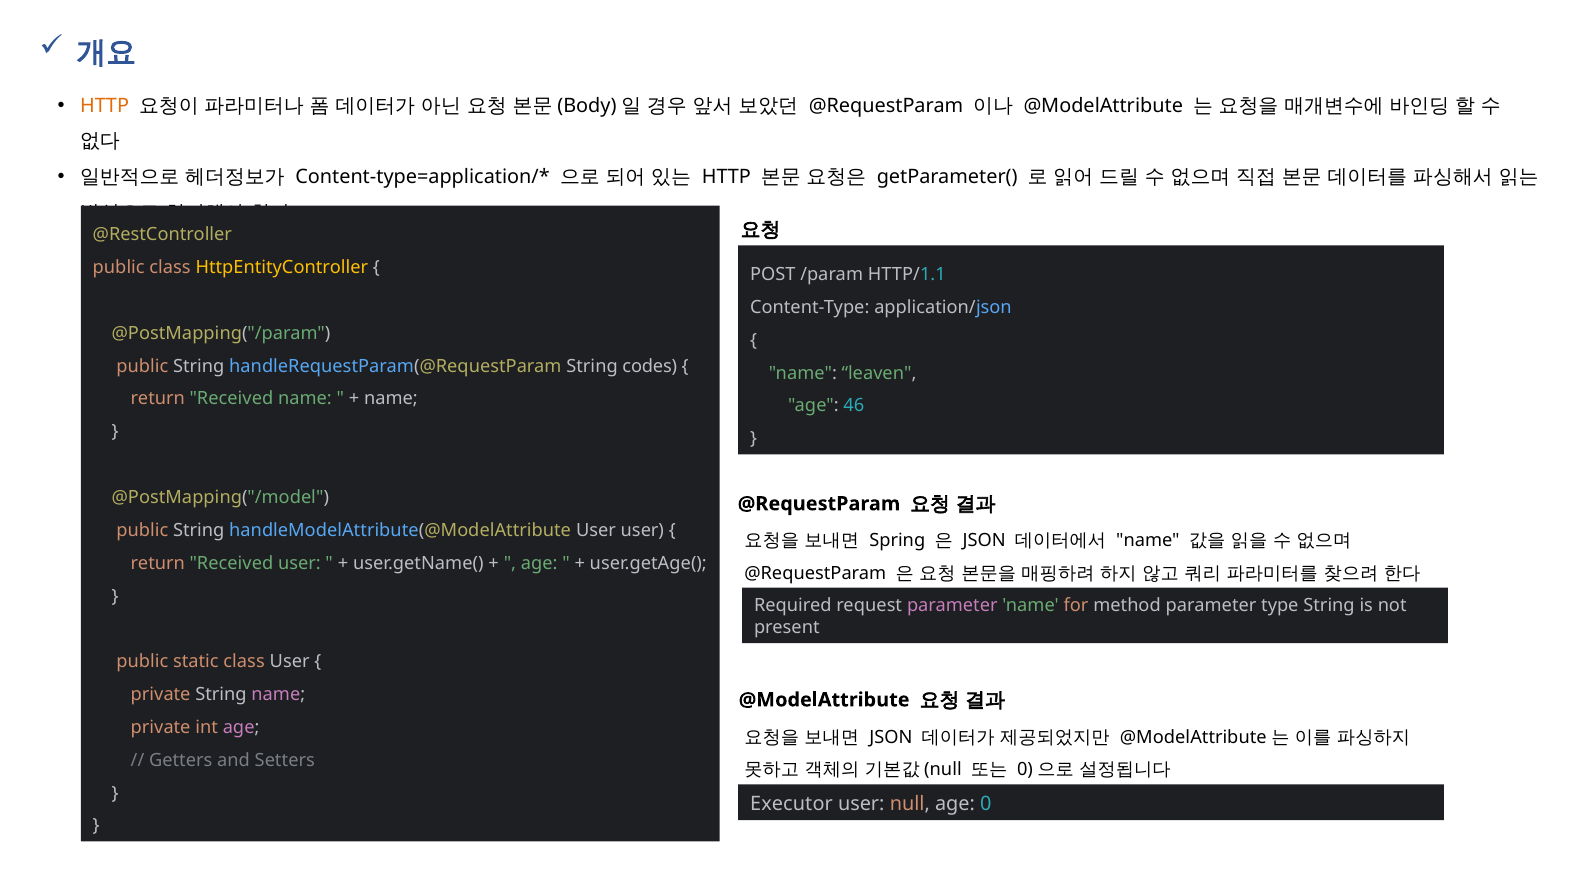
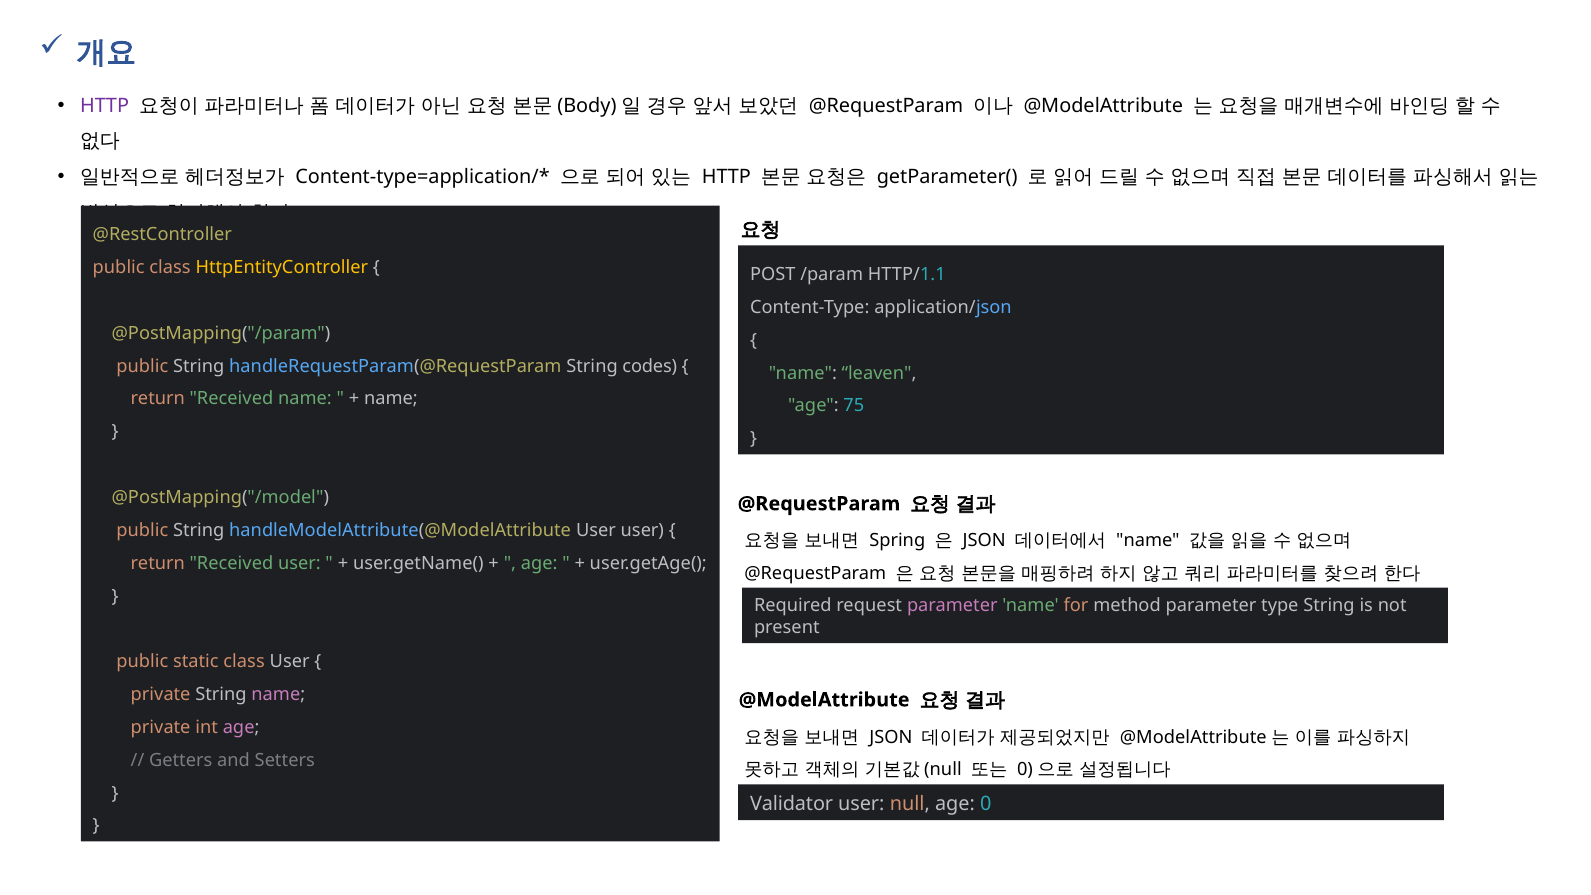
HTTP colour: orange -> purple (105, 106)
46: 46 -> 75 (854, 406)
Executor: Executor -> Validator (792, 803)
